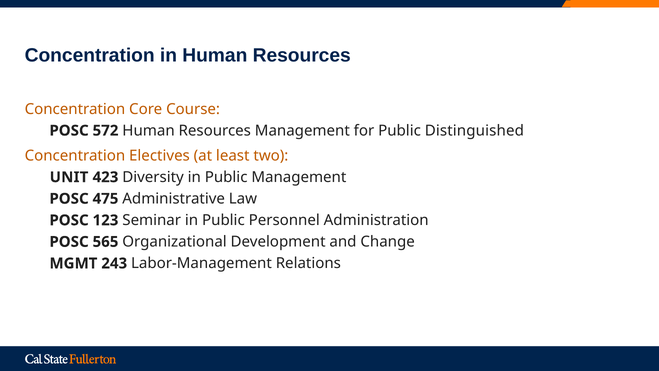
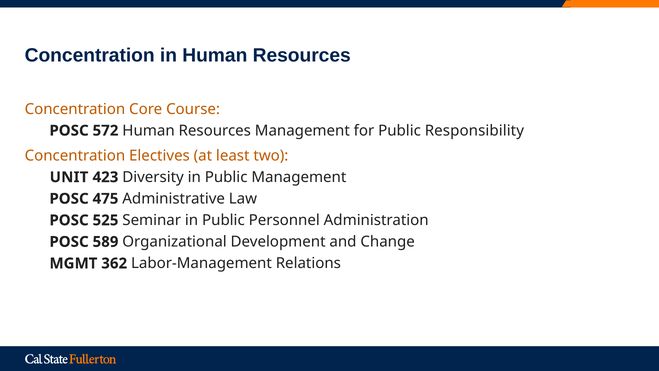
Distinguished: Distinguished -> Responsibility (474, 131)
123: 123 -> 525 (106, 220)
565: 565 -> 589 (106, 242)
243: 243 -> 362 (114, 263)
